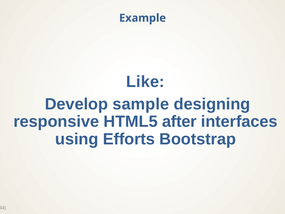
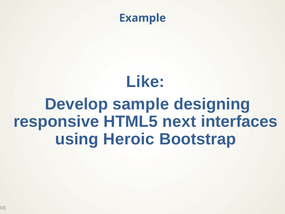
after: after -> next (179, 121)
Efforts: Efforts -> Heroic (129, 139)
